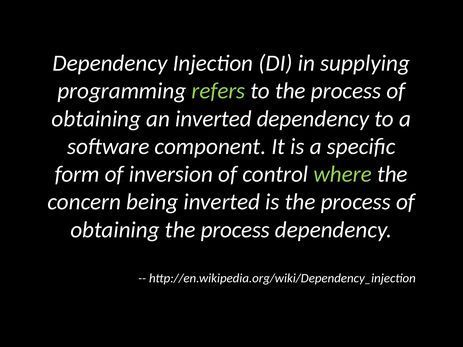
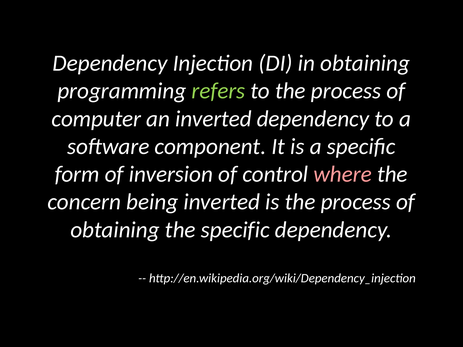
in supplying: supplying -> obtaining (365, 63)
obtaining: obtaining -> computer (96, 119)
where colour: light green -> pink (343, 174)
obtaining the process: process -> specific (235, 230)
